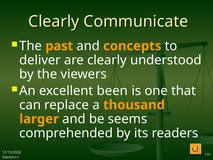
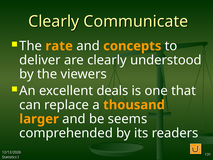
past: past -> rate (59, 46)
been: been -> deals (112, 91)
